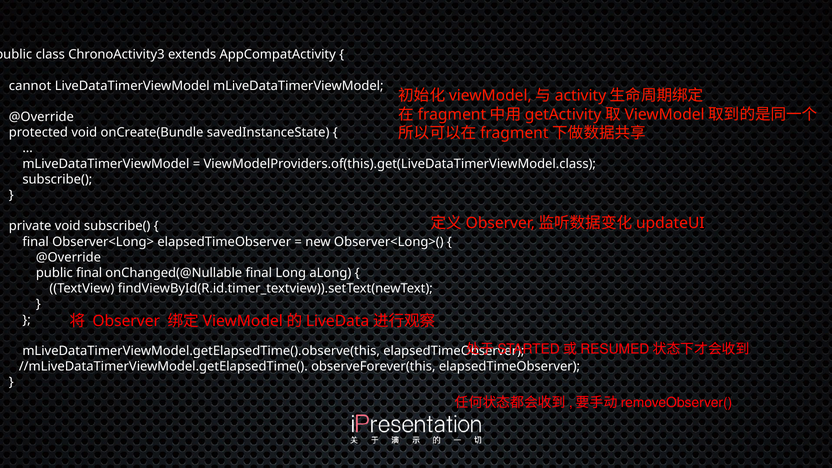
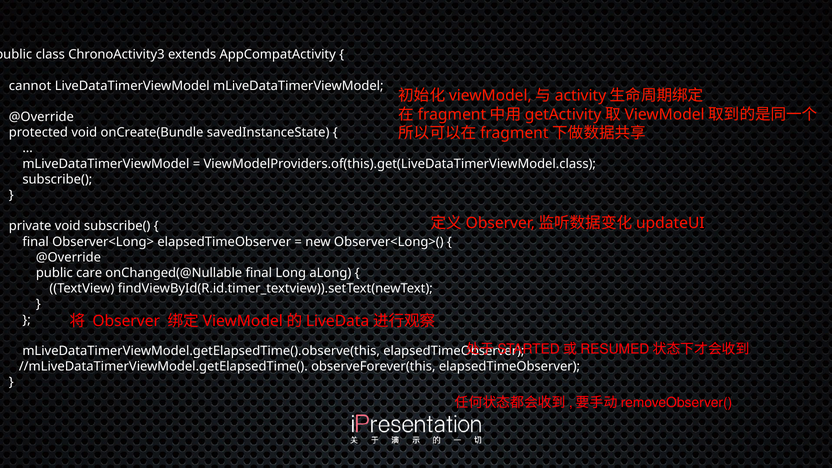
public final: final -> care (89, 273)
